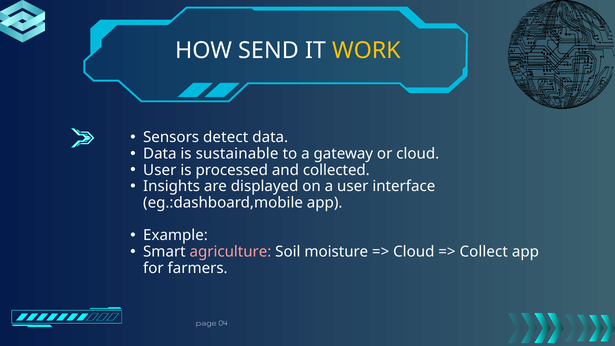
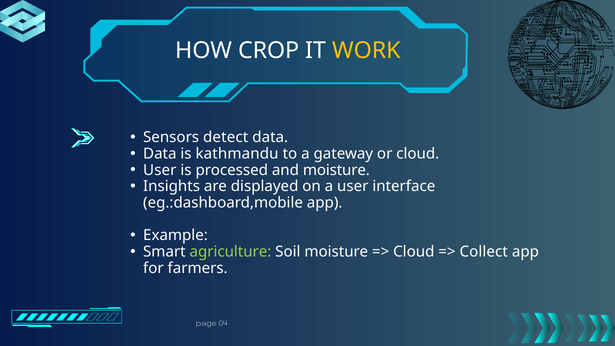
SEND: SEND -> CROP (269, 50)
sustainable: sustainable -> kathmandu (237, 154)
and collected: collected -> moisture (336, 170)
agriculture colour: pink -> light green (230, 252)
